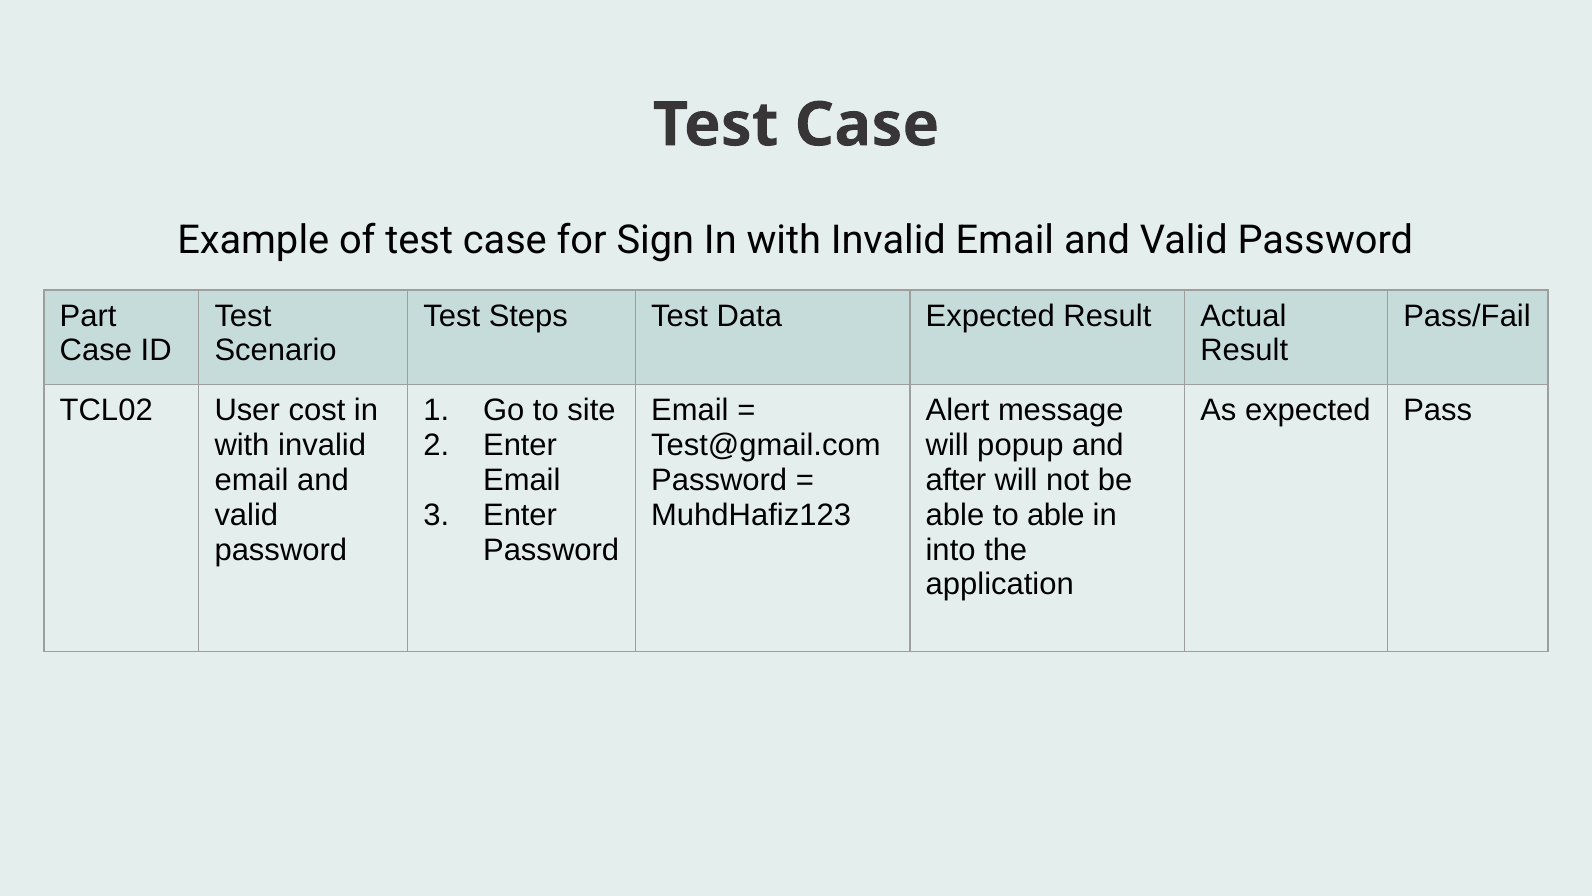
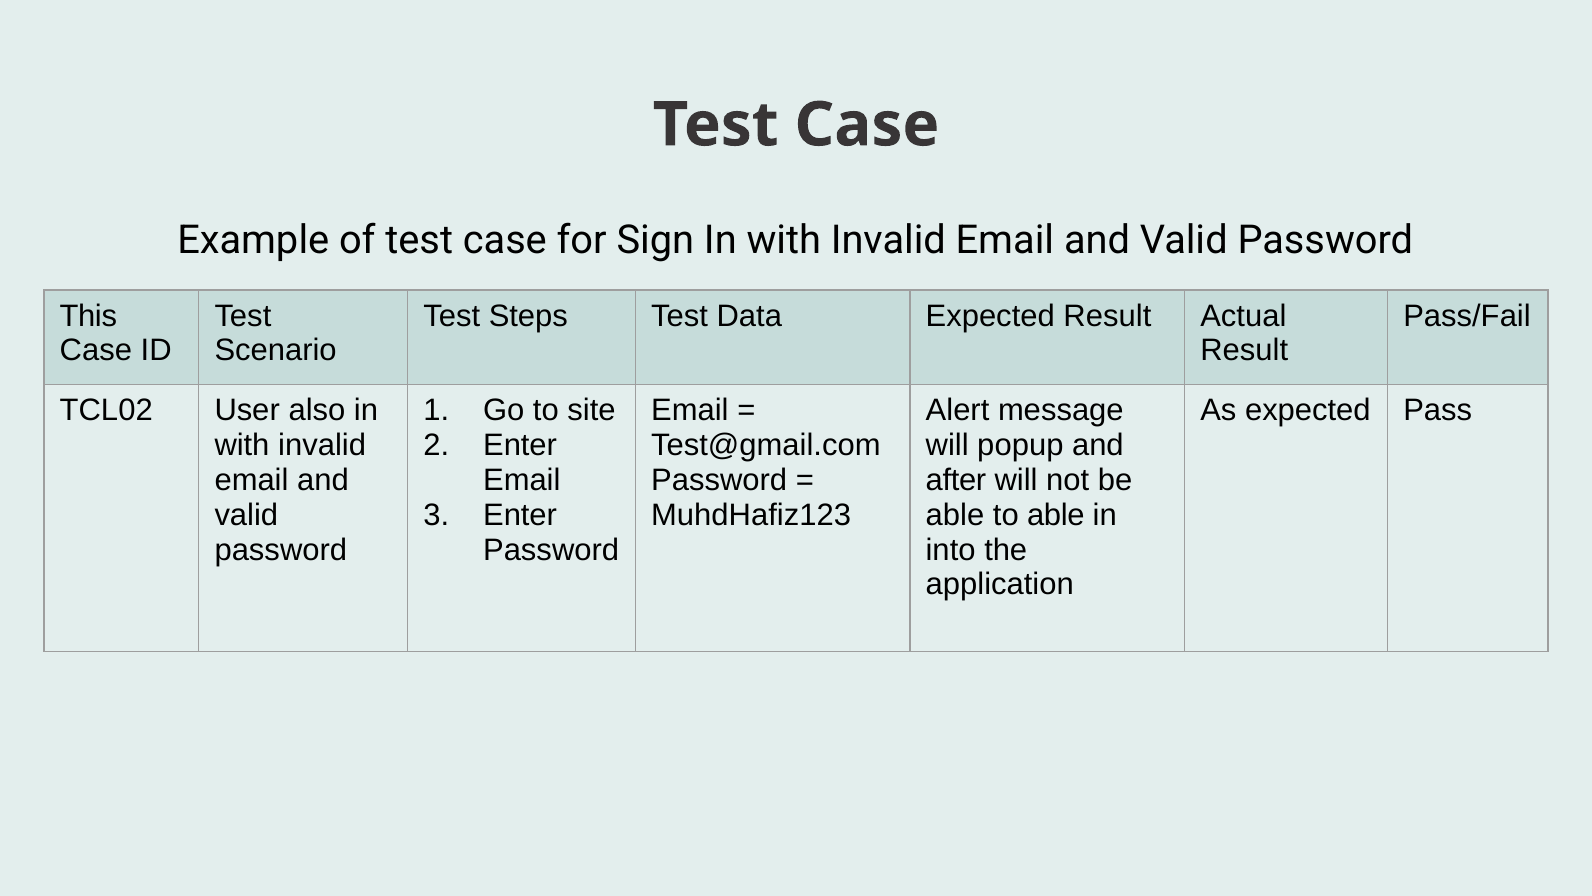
Part: Part -> This (88, 316)
cost: cost -> also (317, 410)
